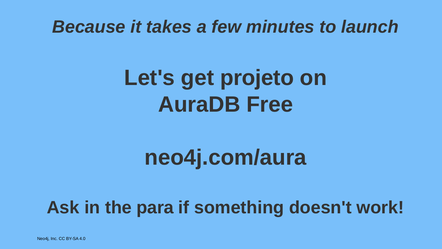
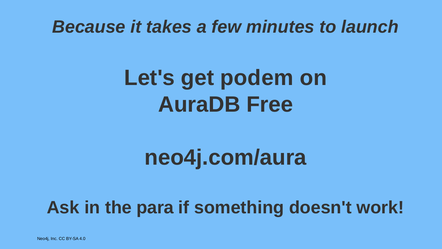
projeto: projeto -> podem (257, 78)
